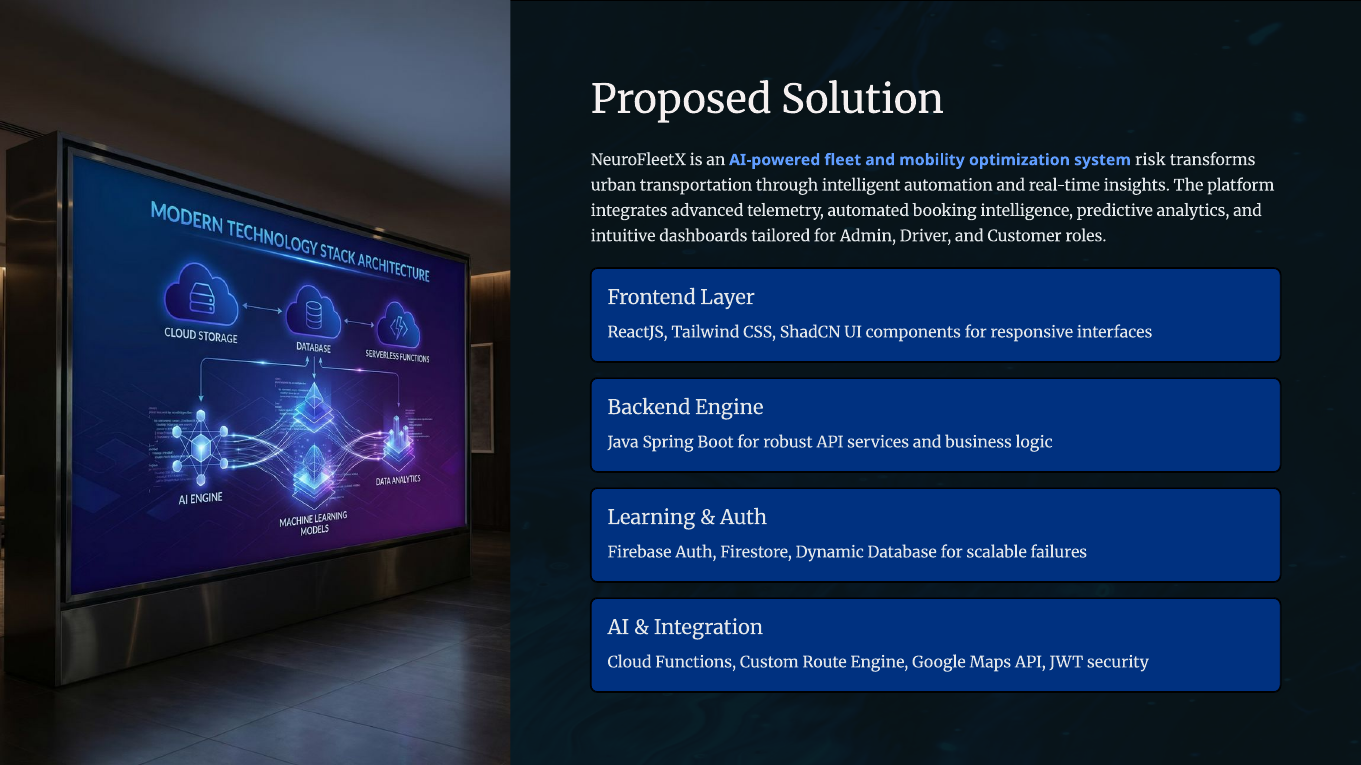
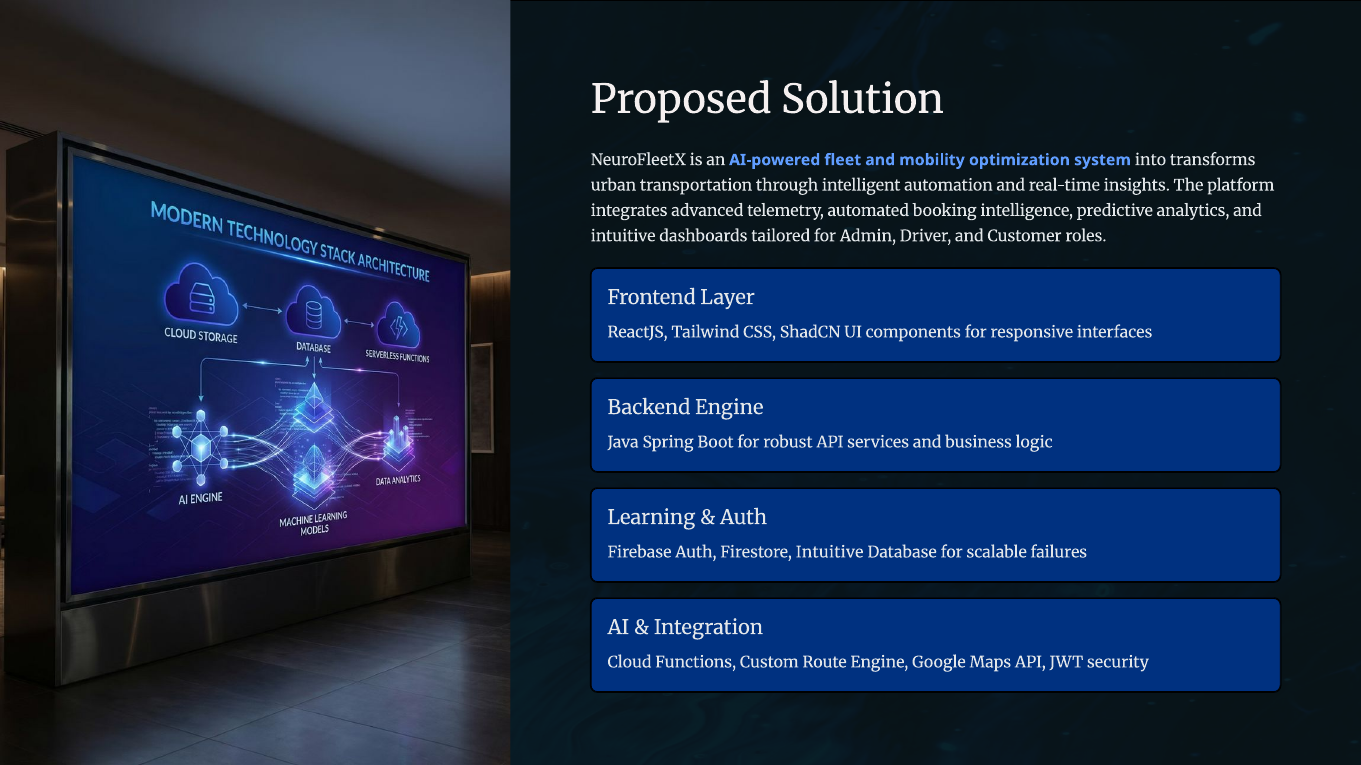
risk: risk -> into (1150, 160)
Firestore Dynamic: Dynamic -> Intuitive (830, 553)
